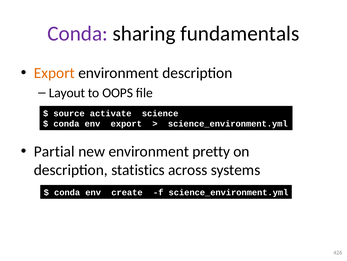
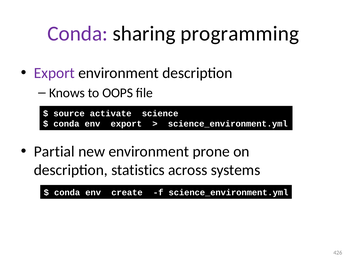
fundamentals: fundamentals -> programming (240, 34)
Export colour: orange -> purple (54, 73)
Layout: Layout -> Knows (67, 93)
pretty: pretty -> prone (211, 151)
